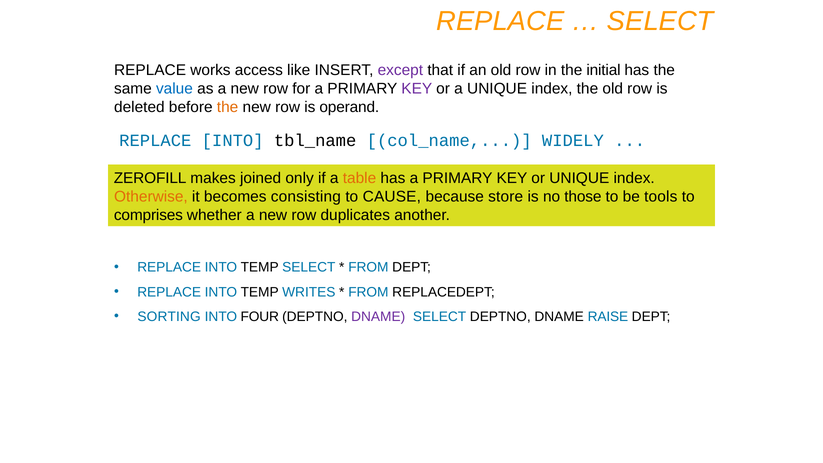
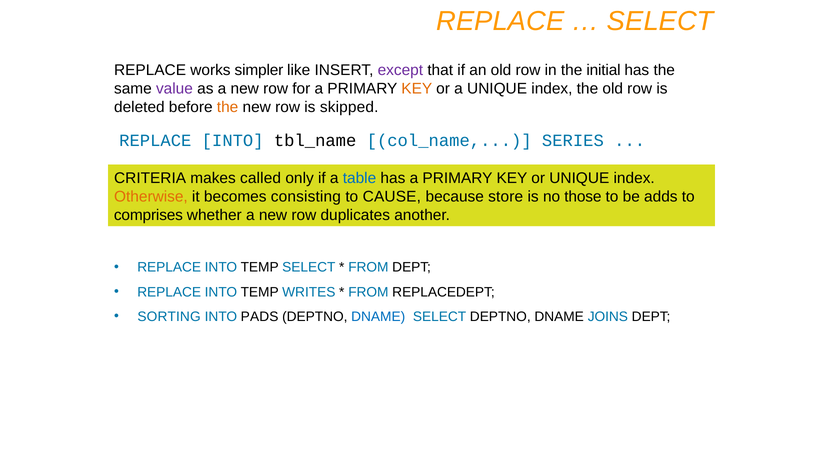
access: access -> simpler (259, 70)
value colour: blue -> purple (174, 88)
KEY colour: purple -> orange (417, 88)
operand: operand -> skipped (349, 107)
WIDELY: WIDELY -> SERIES (573, 141)
ZEROFILL: ZEROFILL -> CRITERIA (150, 178)
joined: joined -> called (261, 178)
table colour: orange -> blue (360, 178)
tools: tools -> adds (661, 196)
FOUR: FOUR -> PADS (260, 317)
DNAME colour: purple -> blue (378, 317)
RAISE: RAISE -> JOINS (608, 317)
